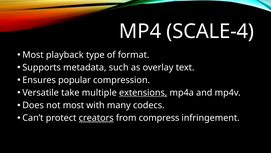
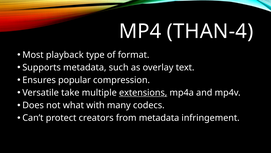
SCALE-4: SCALE-4 -> THAN-4 (210, 31)
not most: most -> what (73, 105)
creators underline: present -> none (96, 118)
from compress: compress -> metadata (159, 118)
